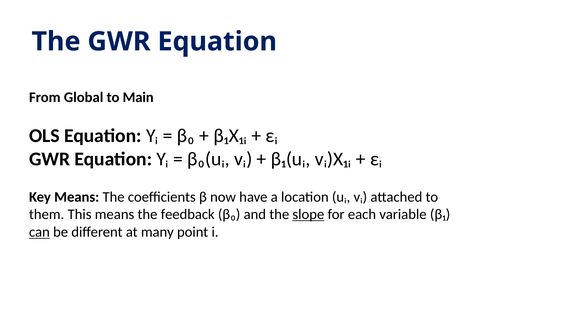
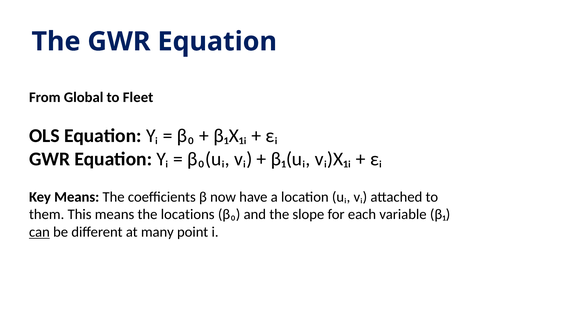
Main: Main -> Fleet (138, 98)
feedback: feedback -> locations (188, 215)
slope underline: present -> none (308, 215)
